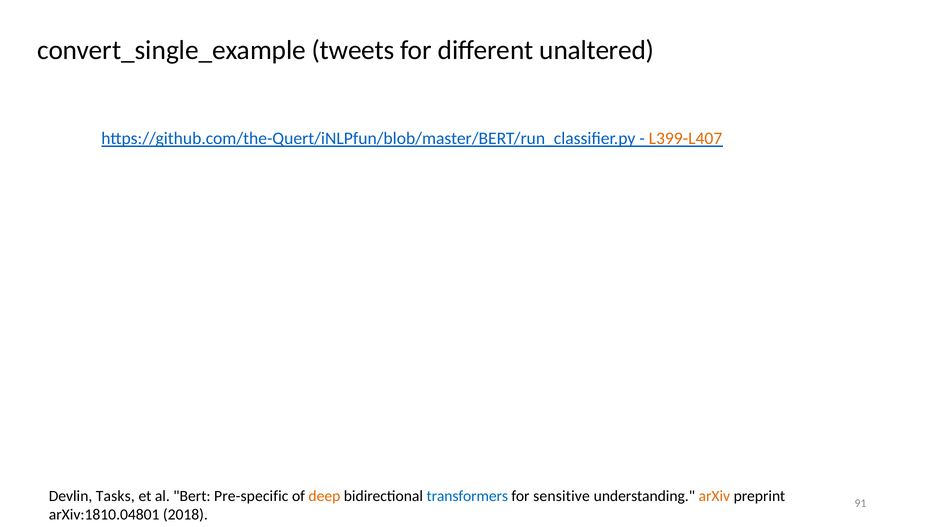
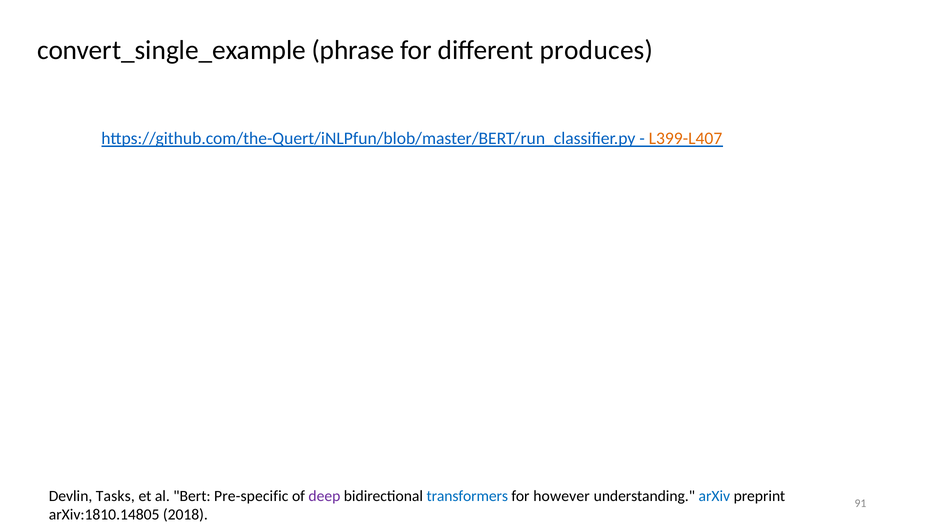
tweets: tweets -> phrase (353, 50)
unaltered: unaltered -> produces (596, 50)
deep colour: orange -> purple (324, 497)
sensitive: sensitive -> however (562, 497)
arXiv colour: orange -> blue (714, 497)
arXiv:1810.04801: arXiv:1810.04801 -> arXiv:1810.14805 (104, 515)
